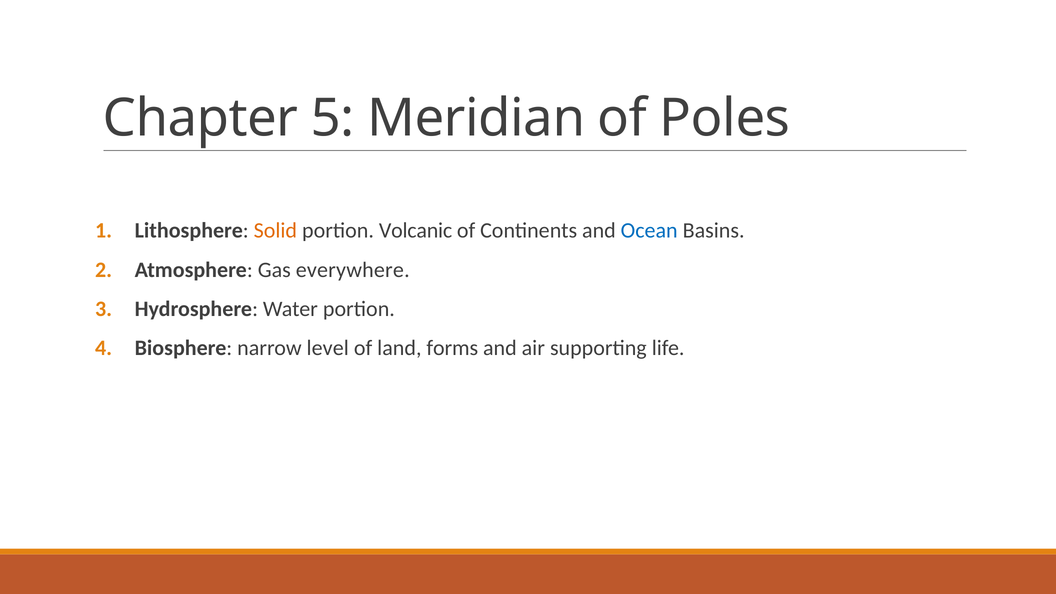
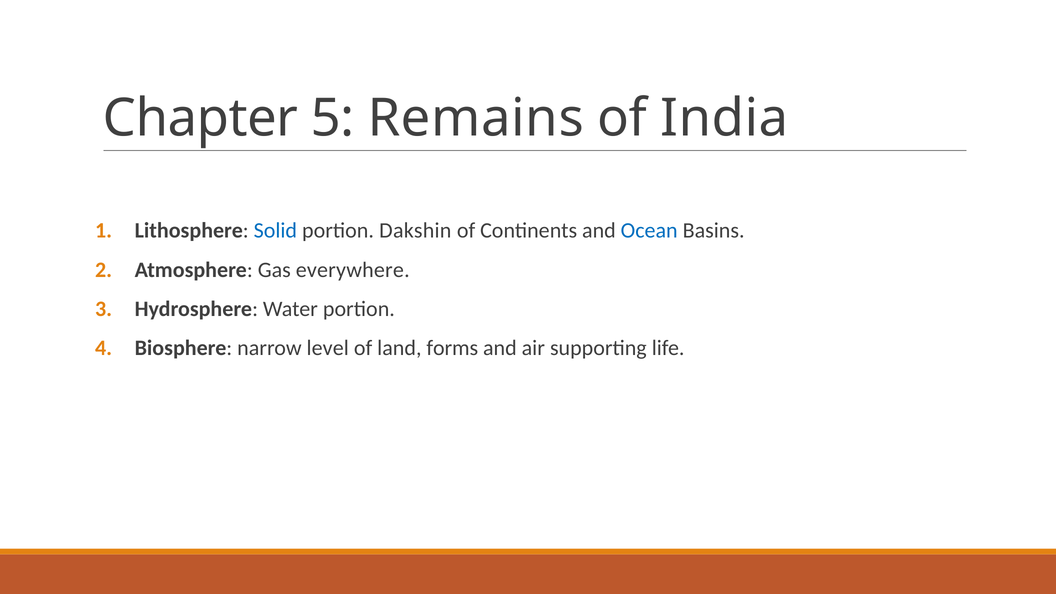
Meridian: Meridian -> Remains (476, 118)
Poles: Poles -> India (724, 118)
Solid colour: orange -> blue (275, 231)
Volcanic: Volcanic -> Dakshin (415, 231)
